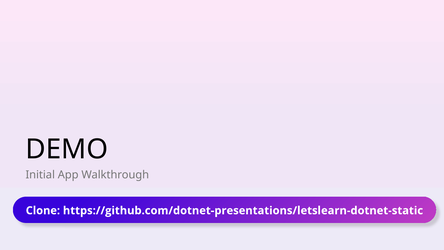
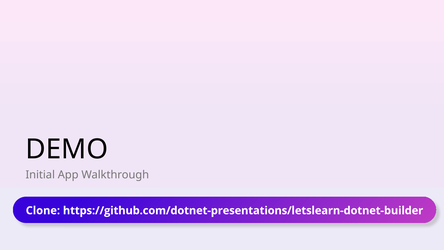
https://github.com/dotnet-presentations/letslearn-dotnet-static: https://github.com/dotnet-presentations/letslearn-dotnet-static -> https://github.com/dotnet-presentations/letslearn-dotnet-builder (243, 210)
